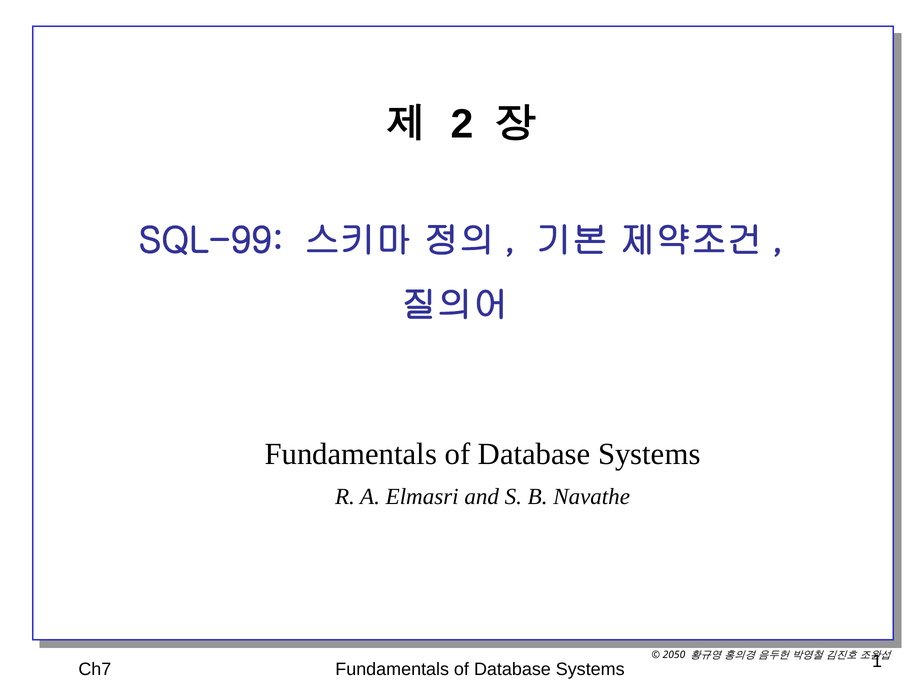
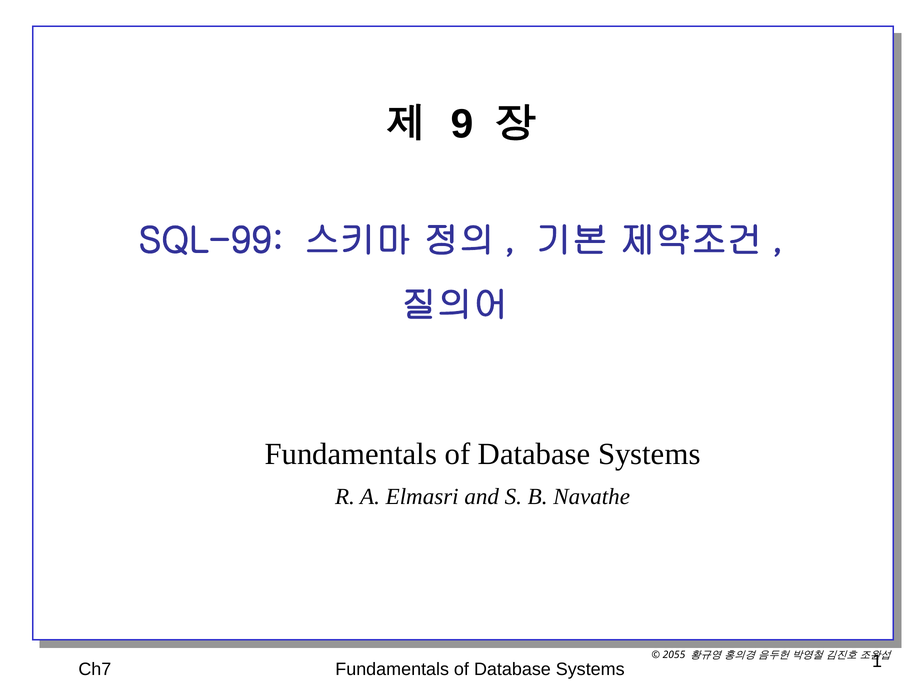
2: 2 -> 9 (462, 124)
2050: 2050 -> 2055 (674, 655)
